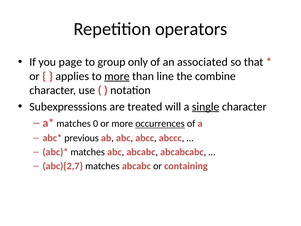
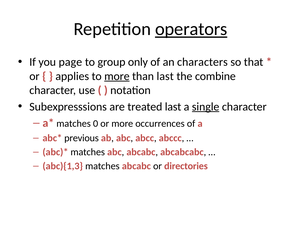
operators underline: none -> present (191, 29)
associated: associated -> characters (202, 62)
than line: line -> last (165, 76)
treated will: will -> last (173, 107)
occurrences underline: present -> none (160, 123)
abc){2,7: abc){2,7 -> abc){1,3 (63, 166)
containing: containing -> directories (186, 166)
